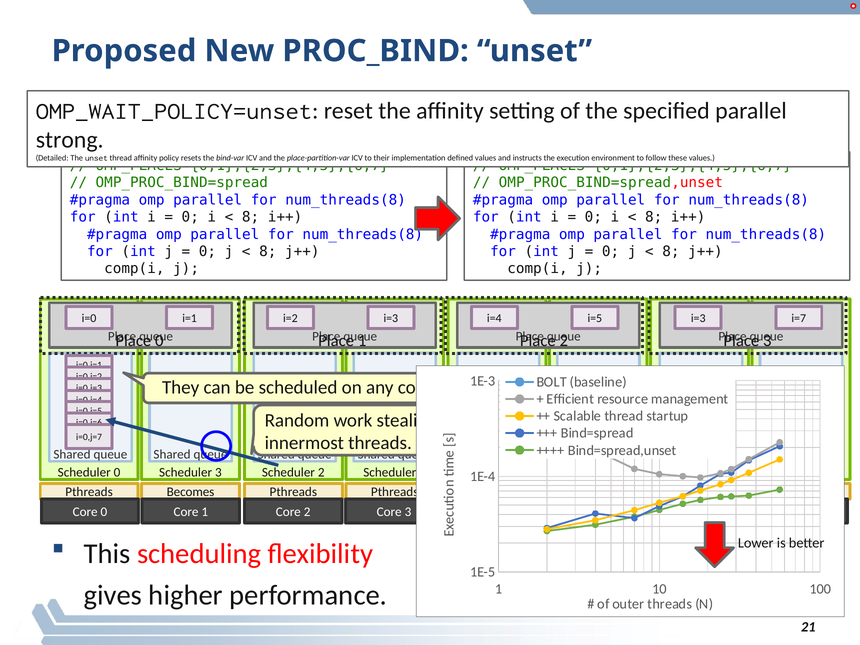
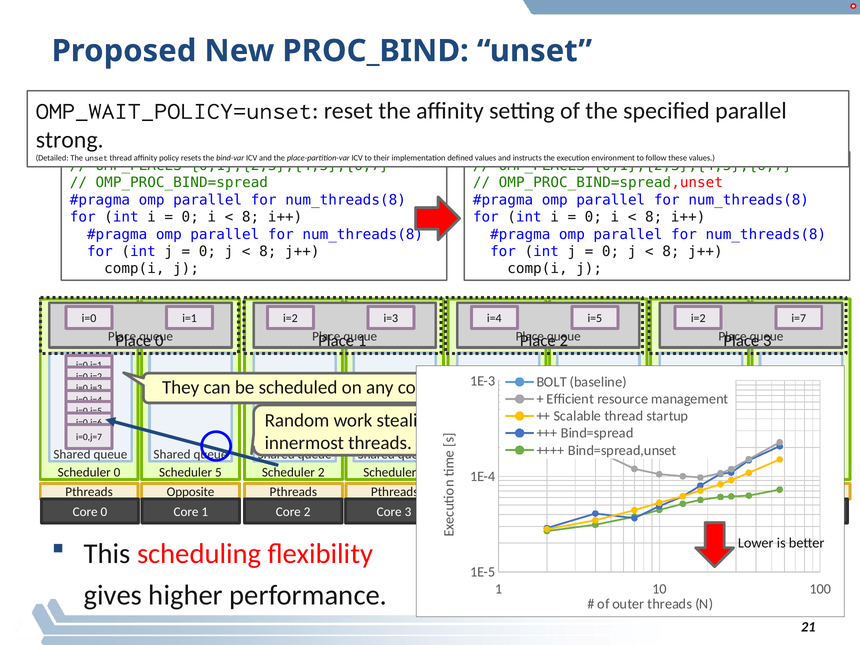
i=5 i=3: i=3 -> i=2 (698, 318)
0 Scheduler 3: 3 -> 5 (218, 473)
Becomes: Becomes -> Opposite (191, 492)
